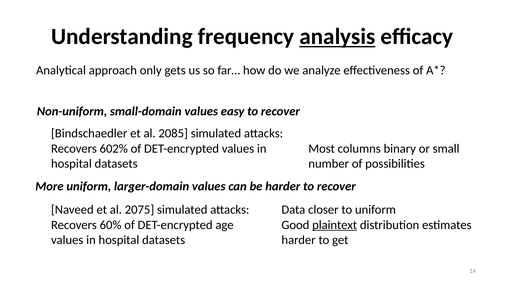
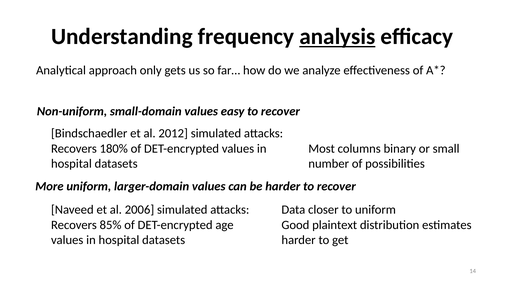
2085: 2085 -> 2012 (173, 133)
602%: 602% -> 180% (114, 149)
2075: 2075 -> 2006 (139, 210)
60%: 60% -> 85% (111, 225)
plaintext underline: present -> none (335, 225)
